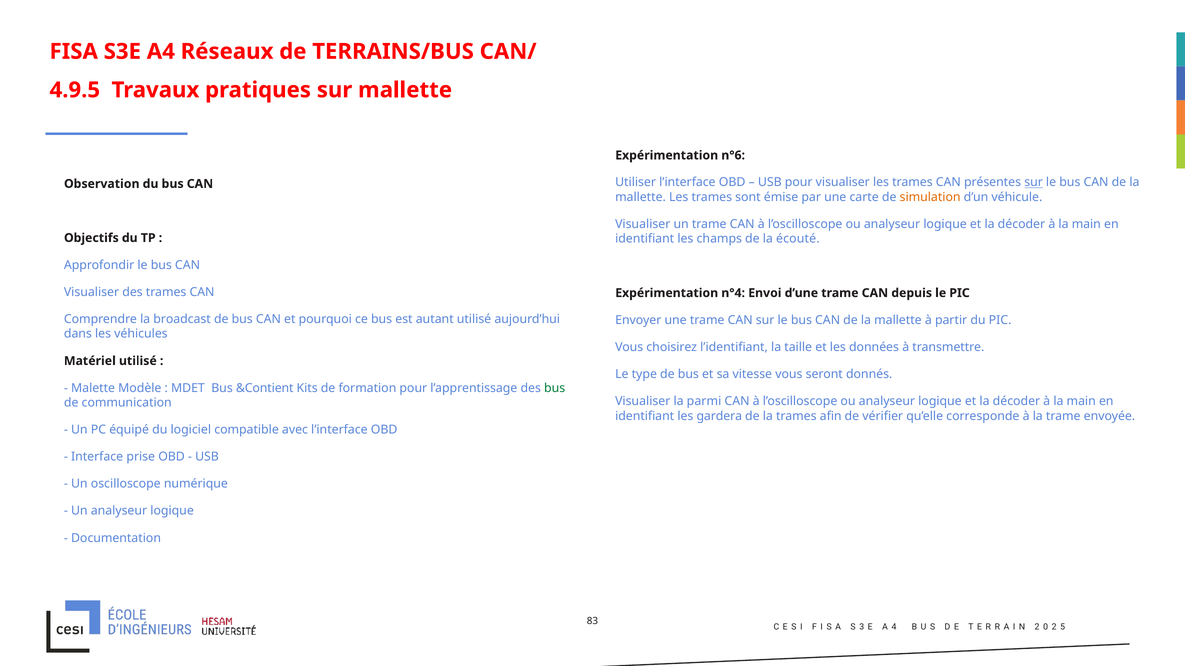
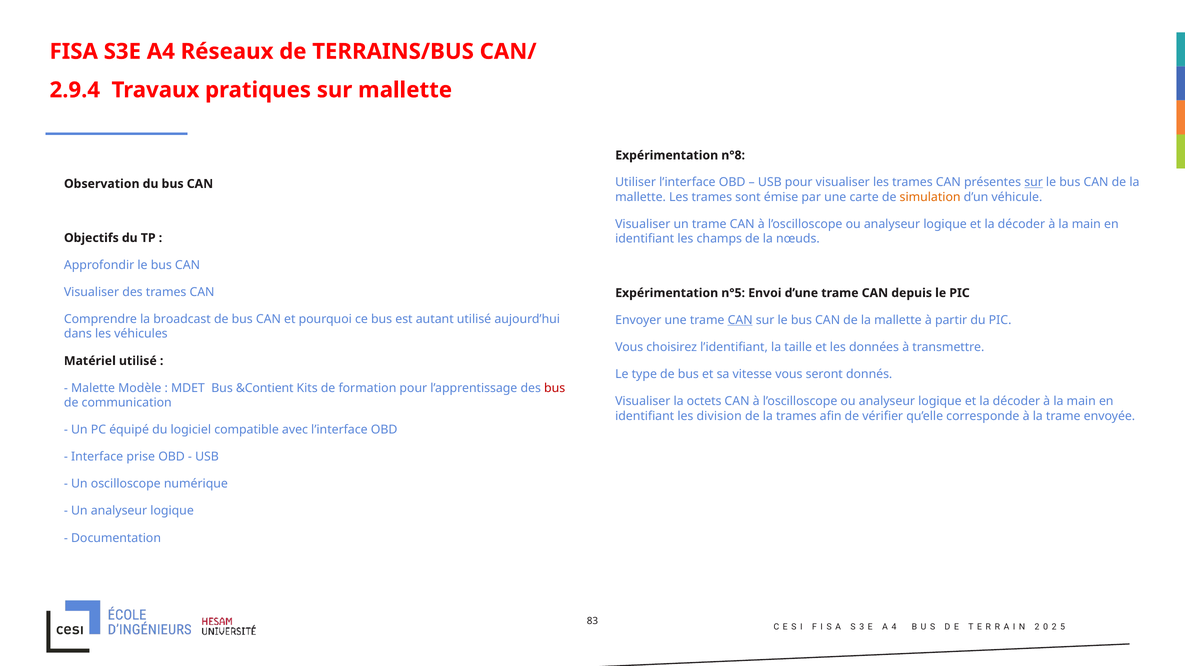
4.9.5: 4.9.5 -> 2.9.4 (75, 90)
n°6: n°6 -> n°8 (733, 155)
écouté: écouté -> nœuds (798, 239)
n°4: n°4 -> n°5 (733, 293)
CAN underline: none -> present (740, 320)
bus colour: green -> red (555, 388)
parmi: parmi -> octets (704, 402)
gardera: gardera -> division (719, 416)
